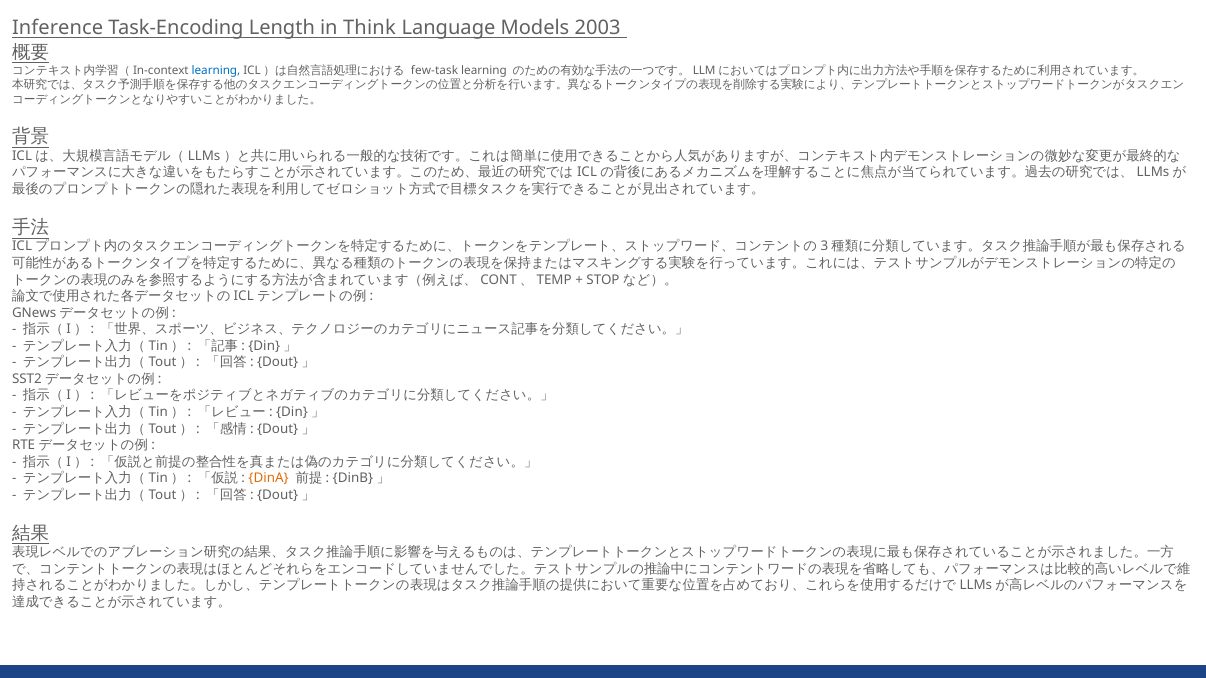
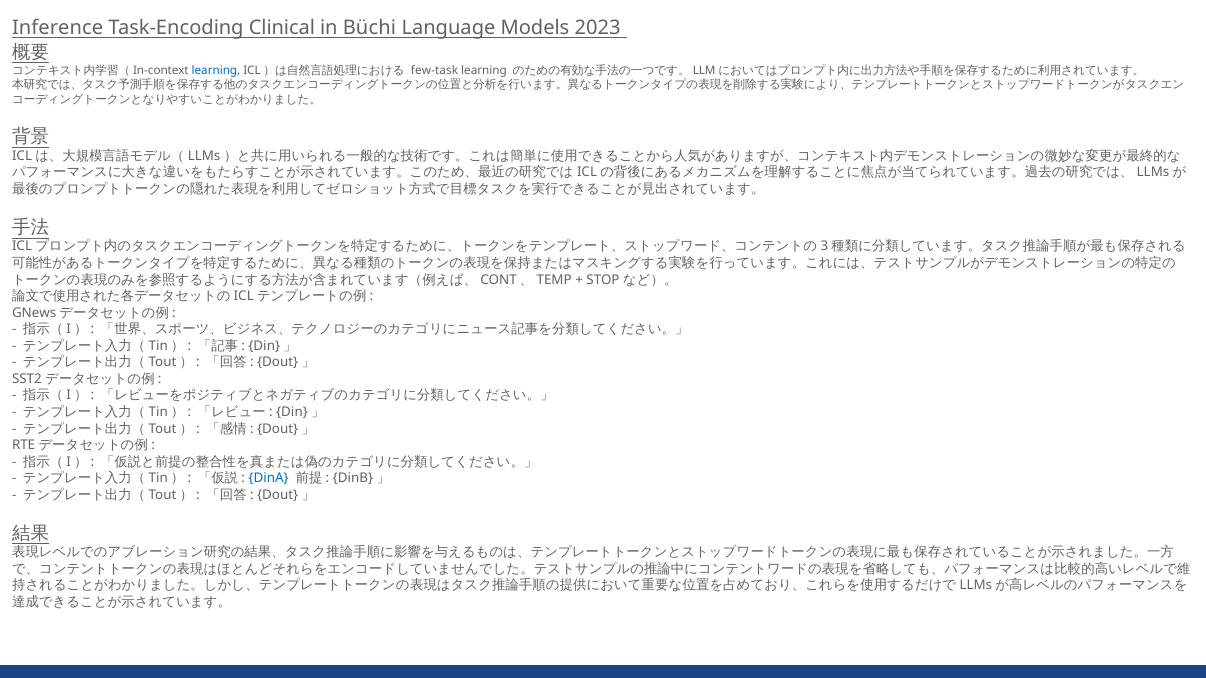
Length: Length -> Clinical (282, 28)
Think: Think -> Büchi (369, 28)
2003: 2003 -> 2023 (598, 28)
DinA colour: orange -> blue (269, 479)
